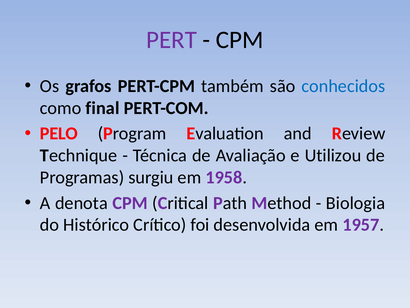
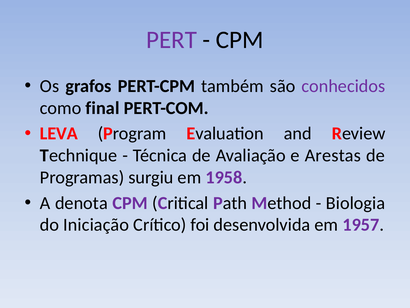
conhecidos colour: blue -> purple (343, 86)
PELO: PELO -> LEVA (59, 133)
Utilizou: Utilizou -> Arestas (333, 155)
Histórico: Histórico -> Iniciação (96, 225)
